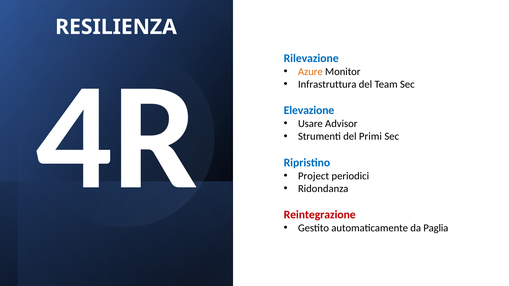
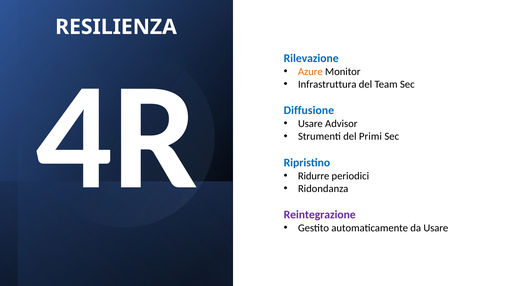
Elevazione: Elevazione -> Diffusione (309, 111)
Project: Project -> Ridurre (314, 176)
Reintegrazione colour: red -> purple (320, 215)
da Paglia: Paglia -> Usare (436, 228)
